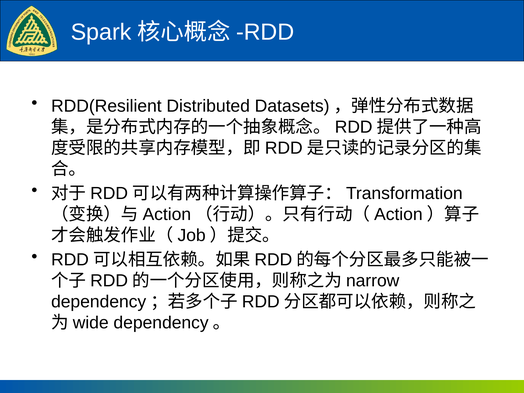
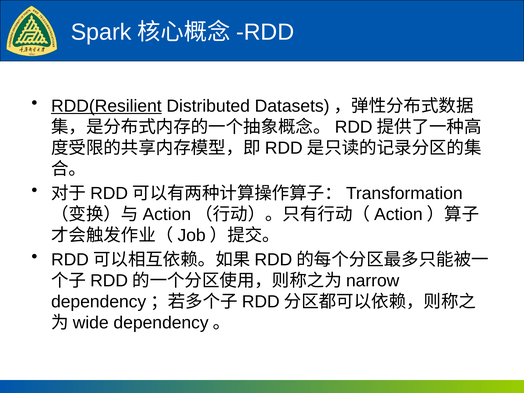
RDD(Resilient underline: none -> present (106, 106)
